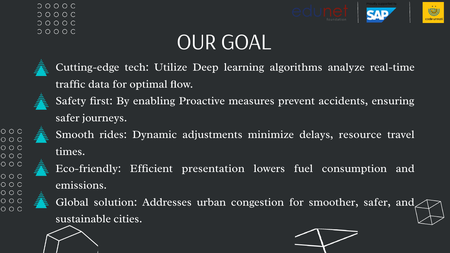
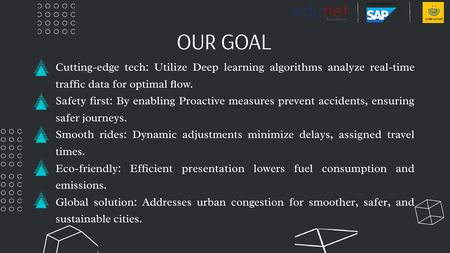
resource: resource -> assigned (360, 135)
